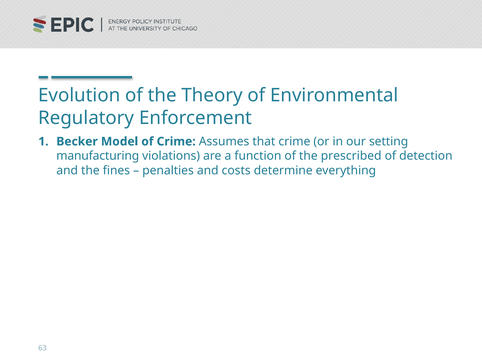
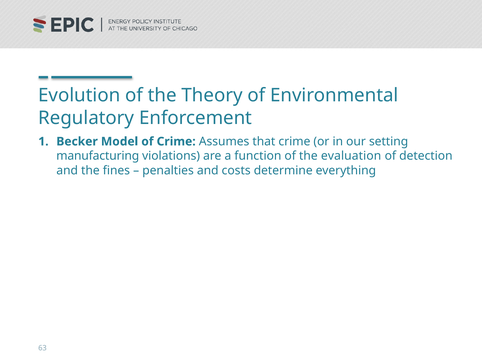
prescribed: prescribed -> evaluation (351, 156)
